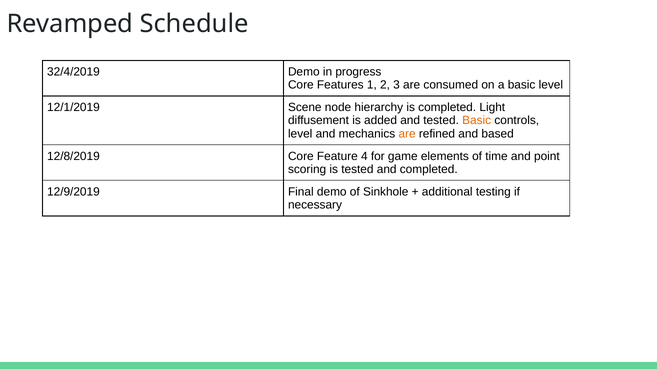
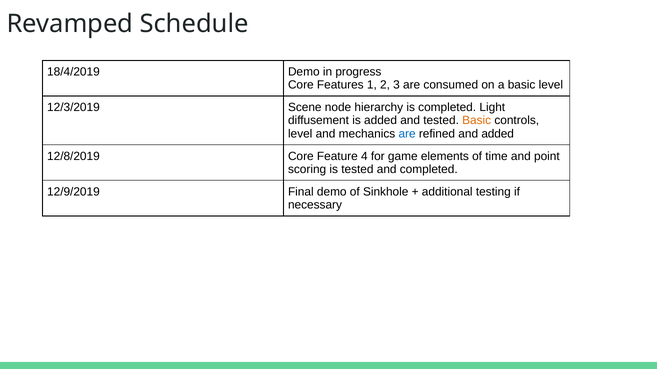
32/4/2019: 32/4/2019 -> 18/4/2019 (73, 72)
12/1/2019: 12/1/2019 -> 12/3/2019 (73, 107)
are colour: orange -> blue (407, 134)
and based: based -> added (498, 134)
